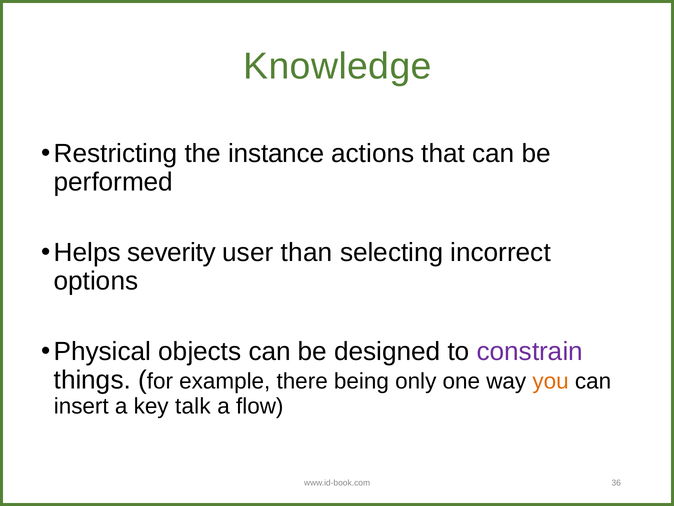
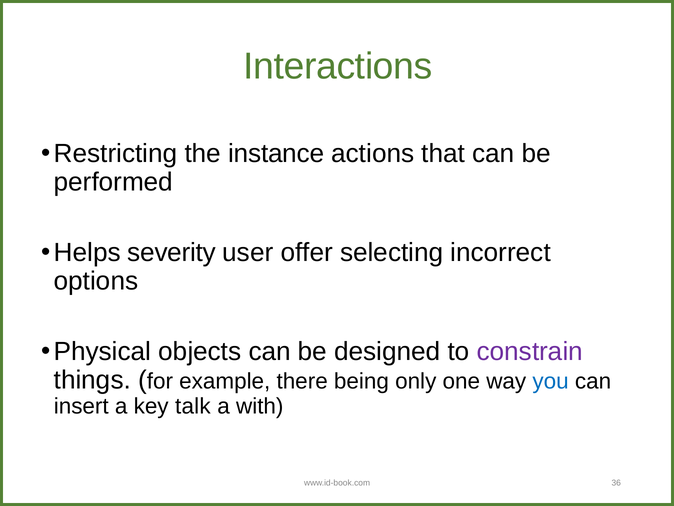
Knowledge: Knowledge -> Interactions (338, 66)
than: than -> offer (307, 252)
you colour: orange -> blue (551, 381)
flow: flow -> with (260, 406)
